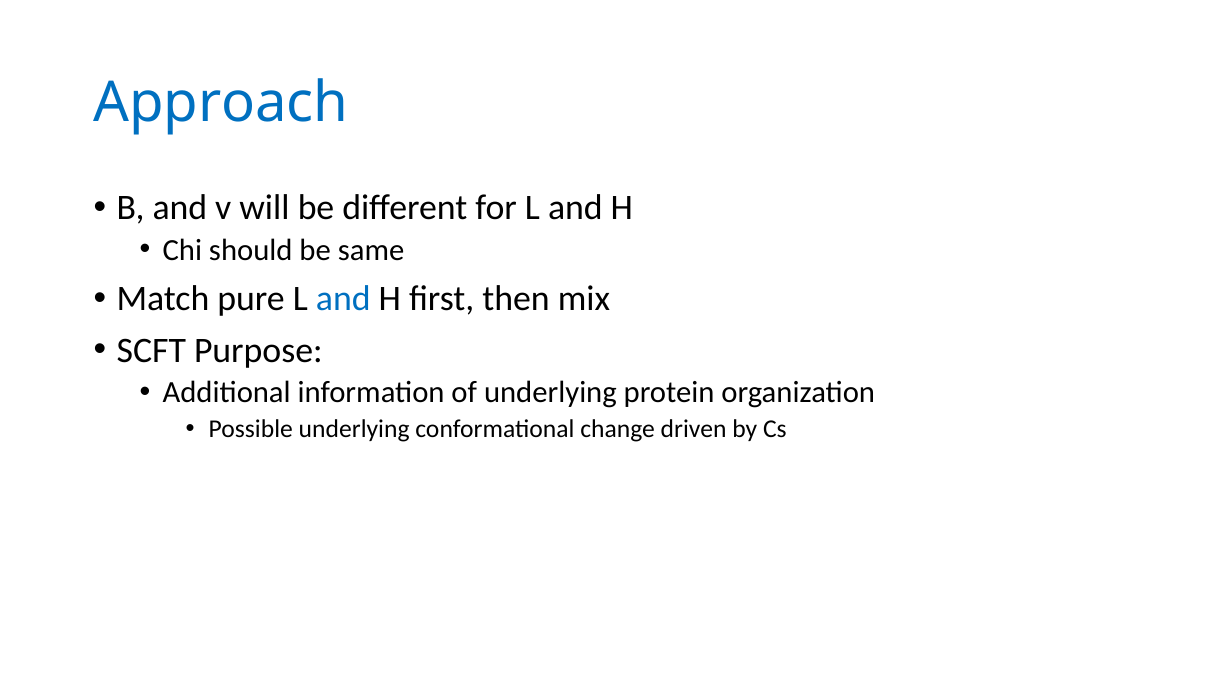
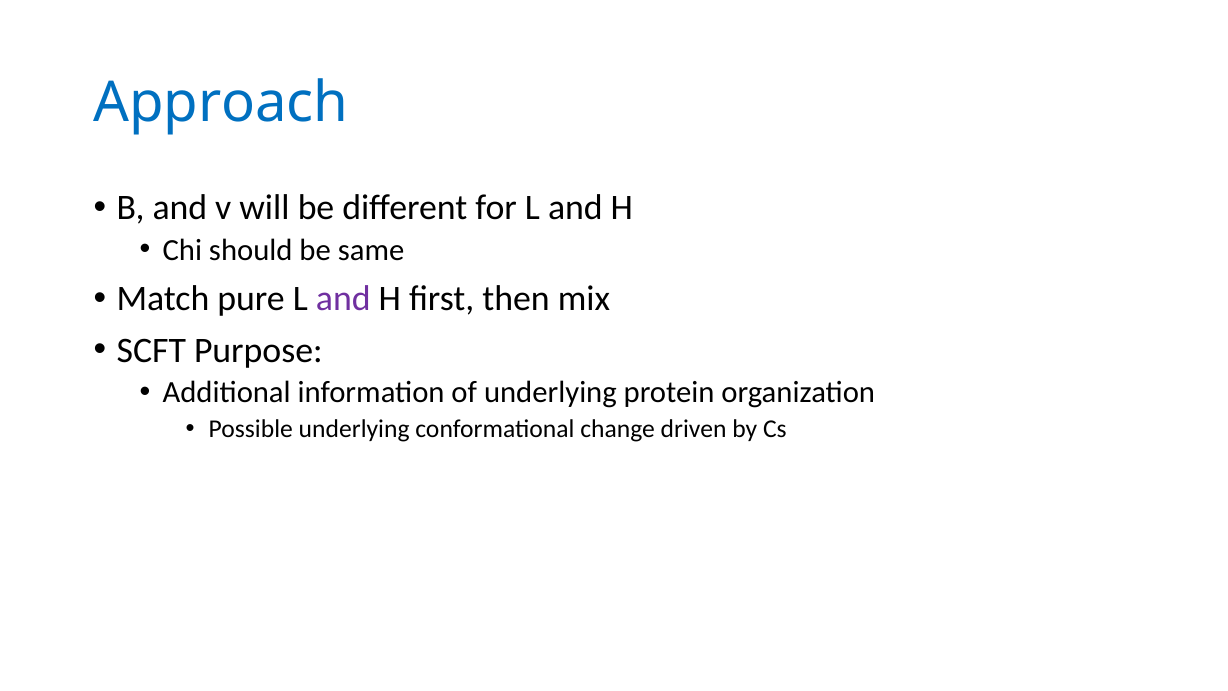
and colour: blue -> purple (343, 299)
